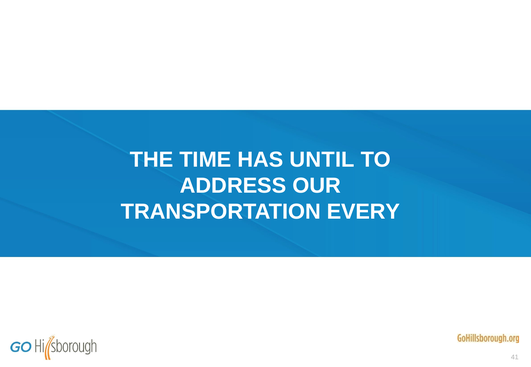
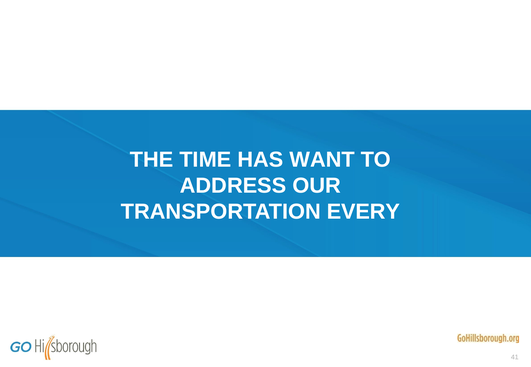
UNTIL: UNTIL -> WANT (322, 160)
